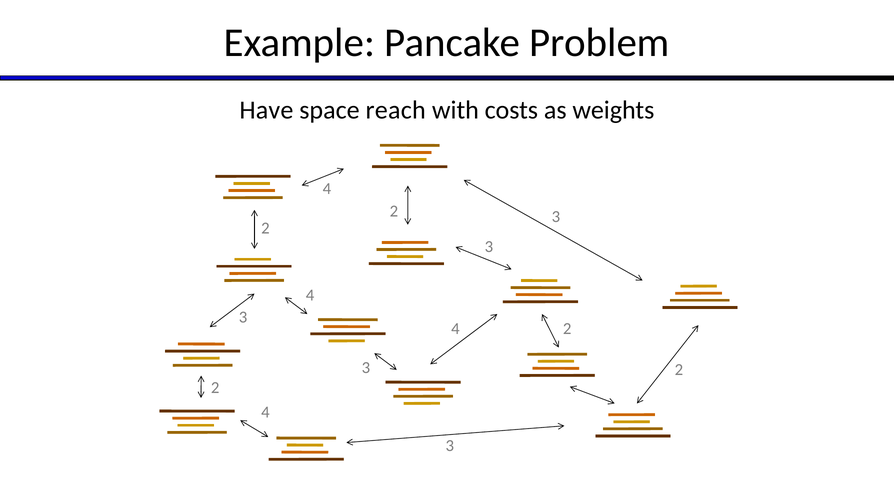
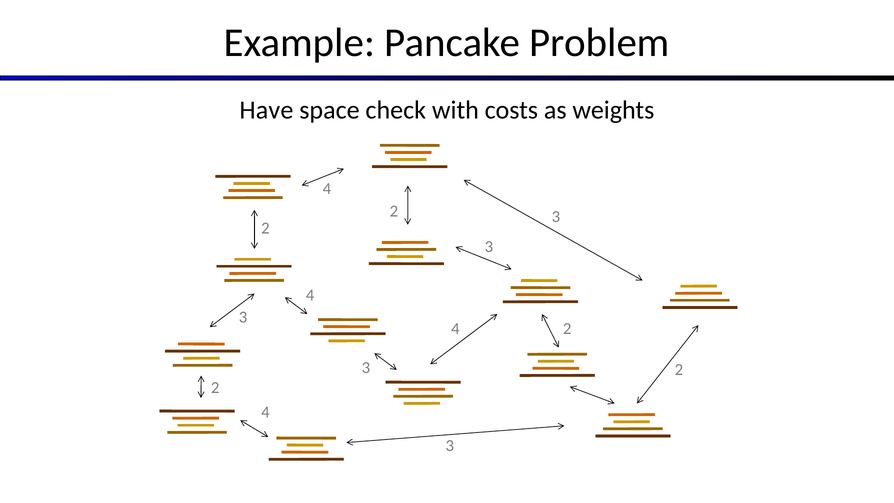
reach: reach -> check (396, 110)
